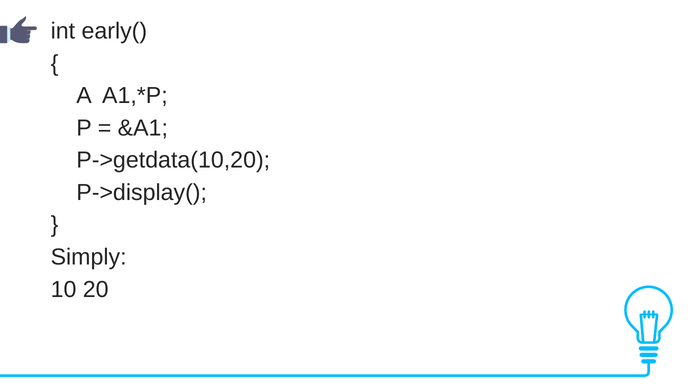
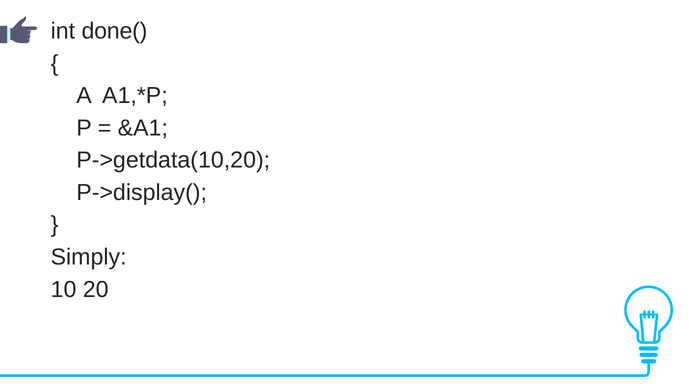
early(: early( -> done( (114, 31)
